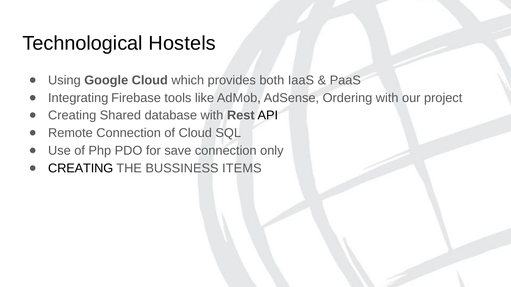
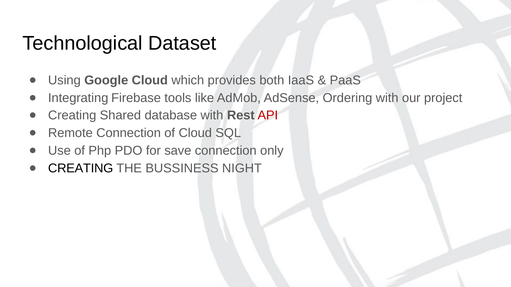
Hostels: Hostels -> Dataset (182, 43)
API colour: black -> red (268, 116)
ITEMS: ITEMS -> NIGHT (242, 168)
